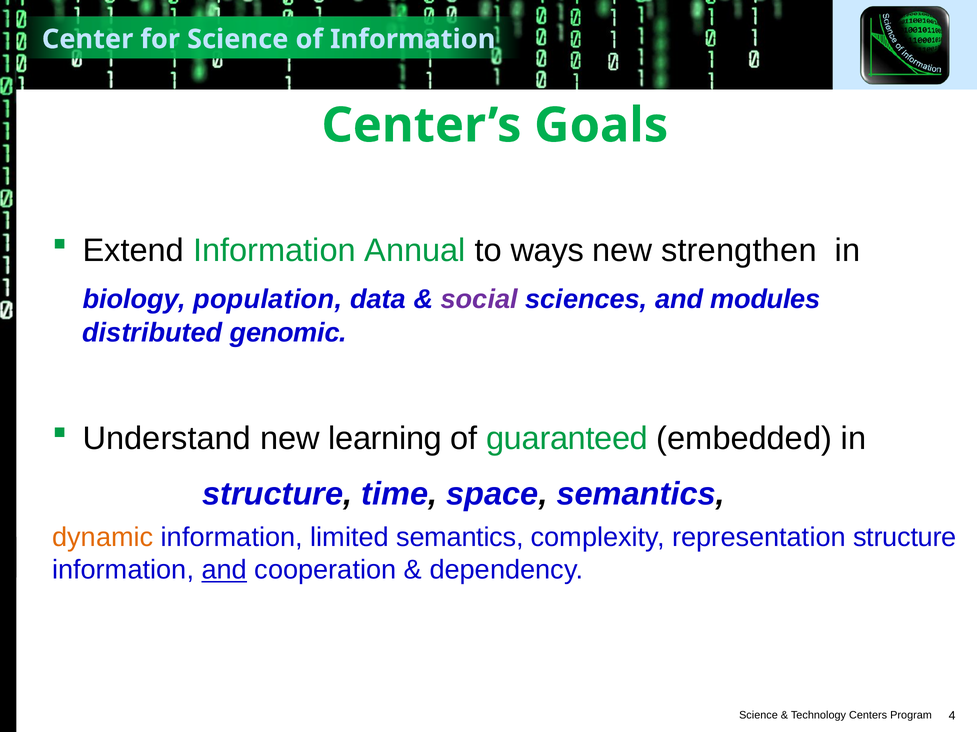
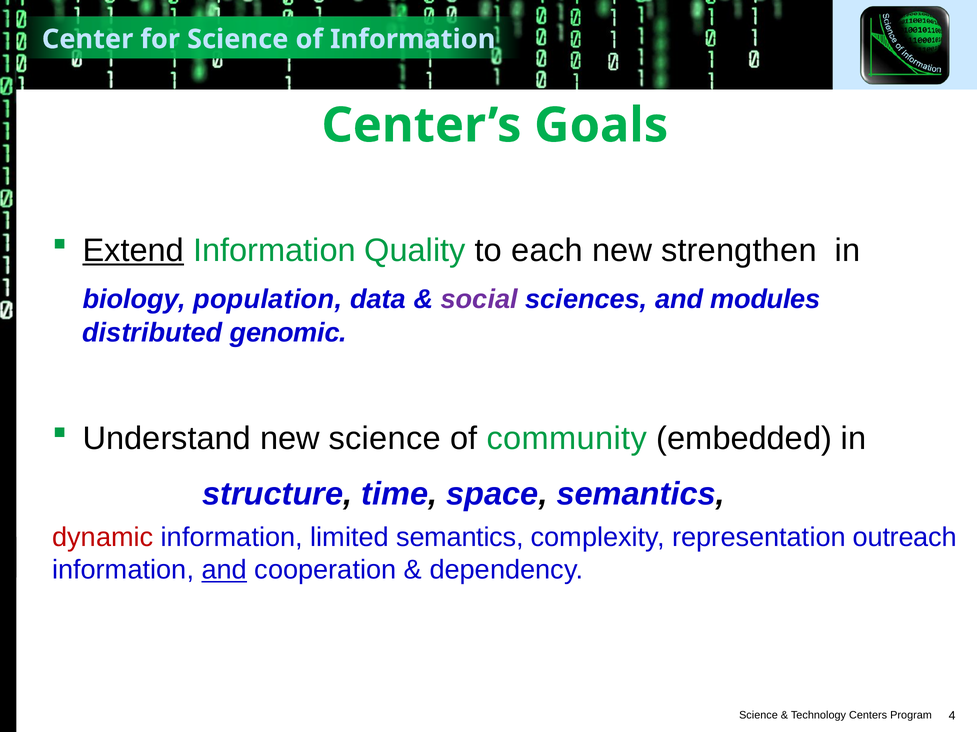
Extend underline: none -> present (133, 251)
Annual: Annual -> Quality (415, 251)
ways: ways -> each (547, 251)
new learning: learning -> science (385, 439)
guaranteed: guaranteed -> community (567, 439)
dynamic colour: orange -> red (103, 538)
representation structure: structure -> outreach (905, 538)
